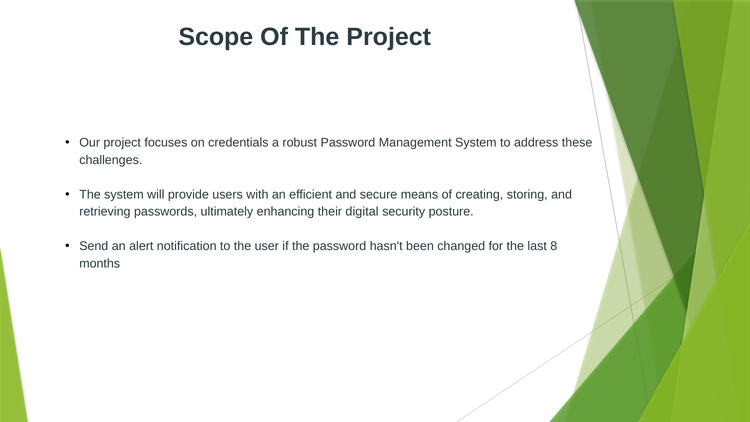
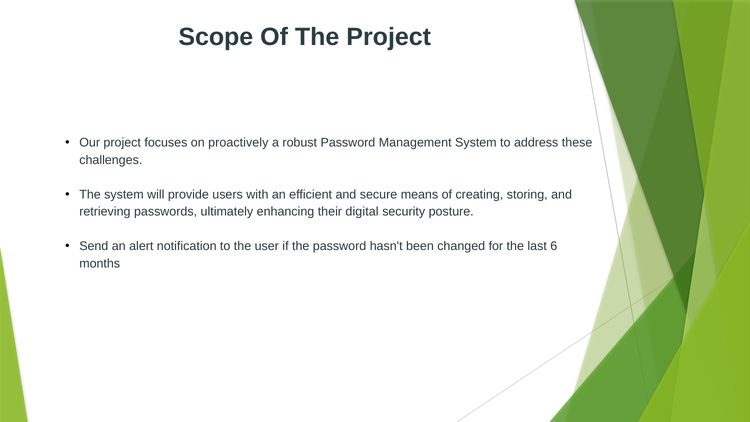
credentials: credentials -> proactively (238, 143)
8: 8 -> 6 (554, 246)
